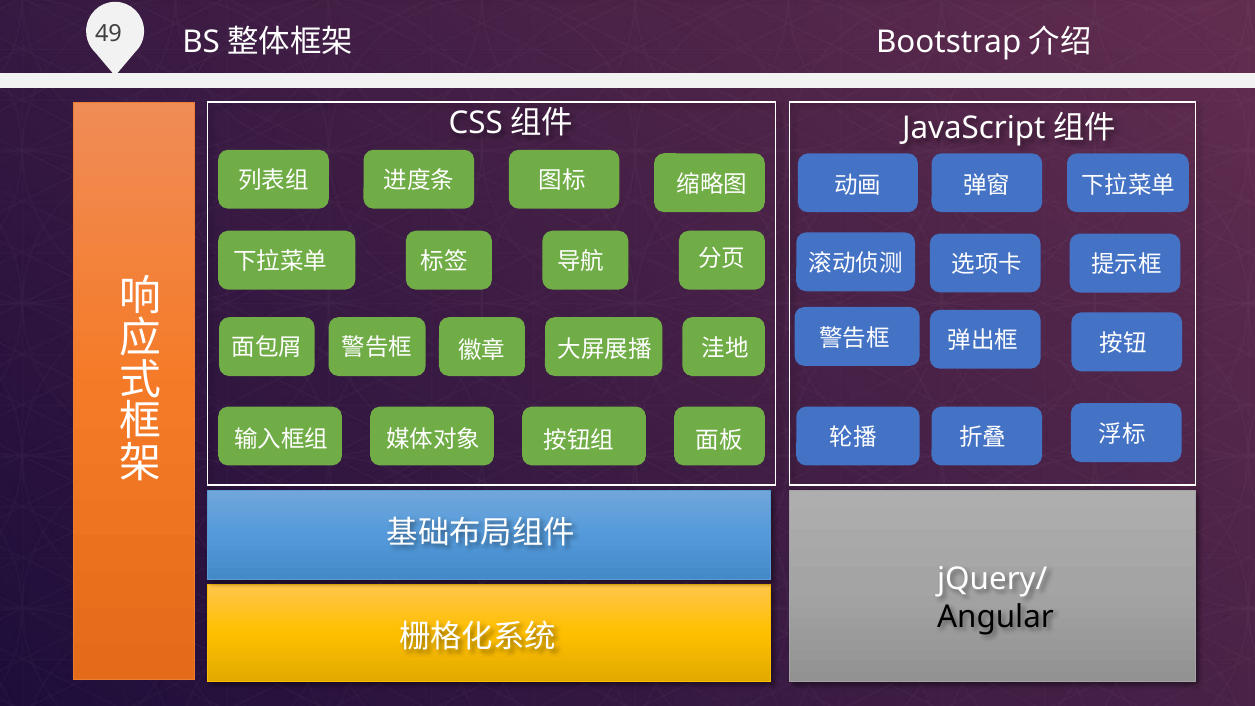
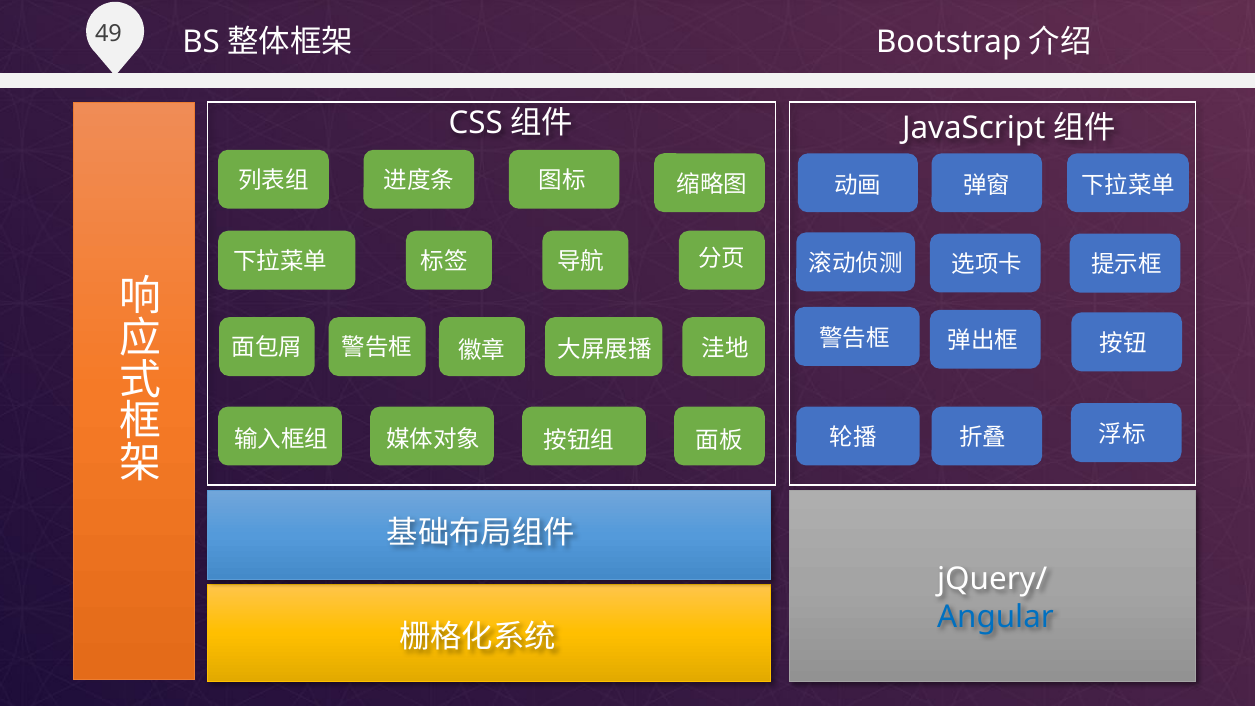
Angular colour: black -> blue (996, 617)
